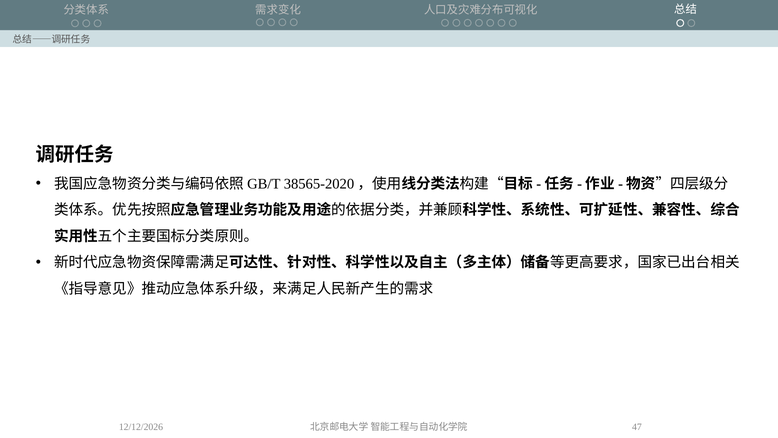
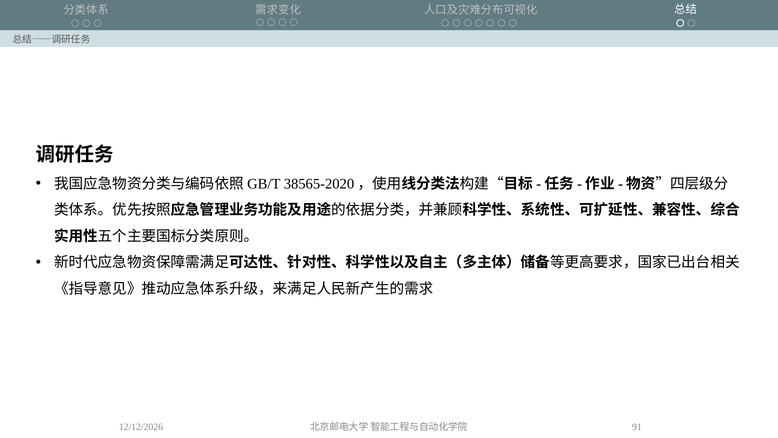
47: 47 -> 91 (637, 427)
